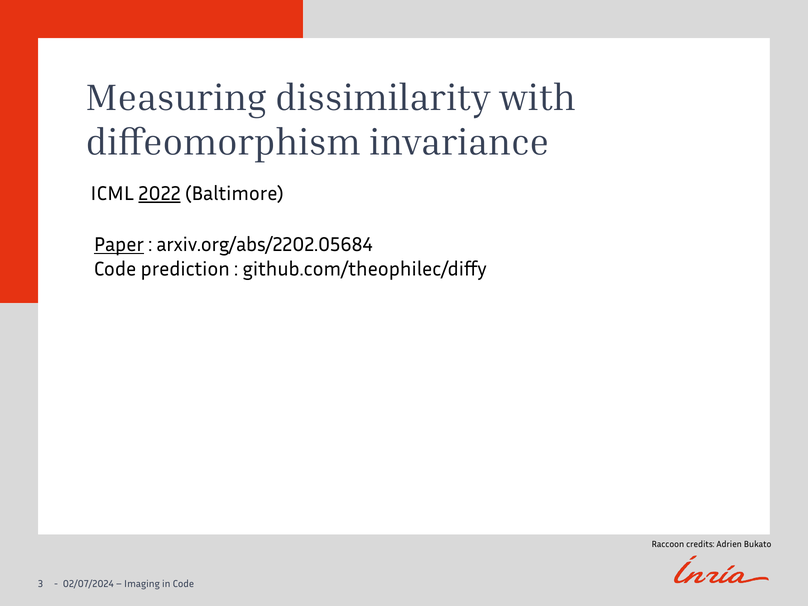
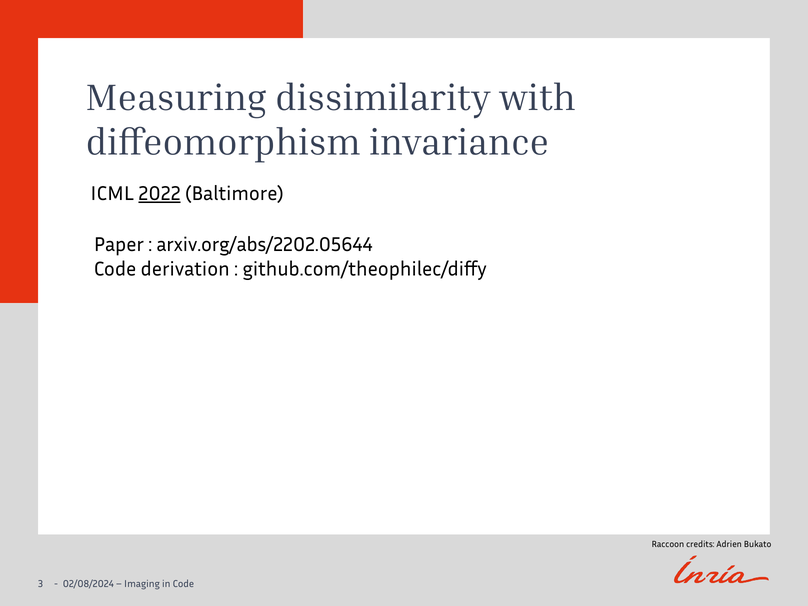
Paper underline: present -> none (119, 245)
arxiv.org/abs/2202.05684: arxiv.org/abs/2202.05684 -> arxiv.org/abs/2202.05644 (265, 245)
prediction: prediction -> derivation (185, 269)
02/07/2024: 02/07/2024 -> 02/08/2024 (88, 584)
